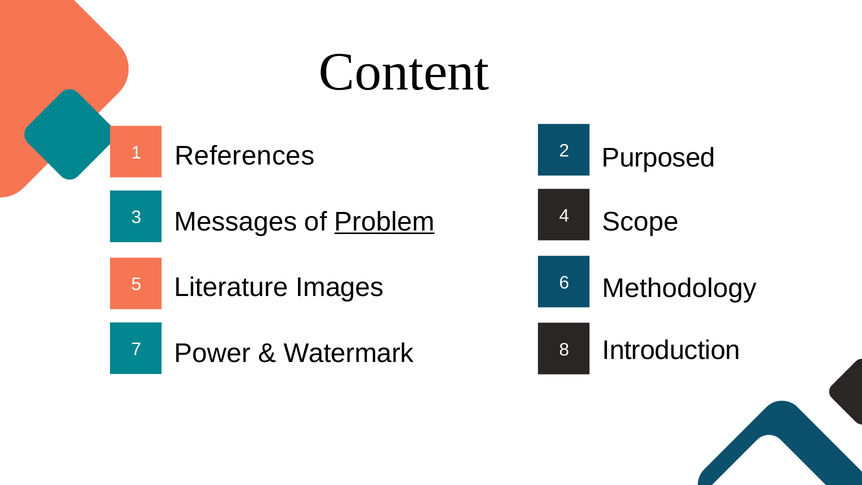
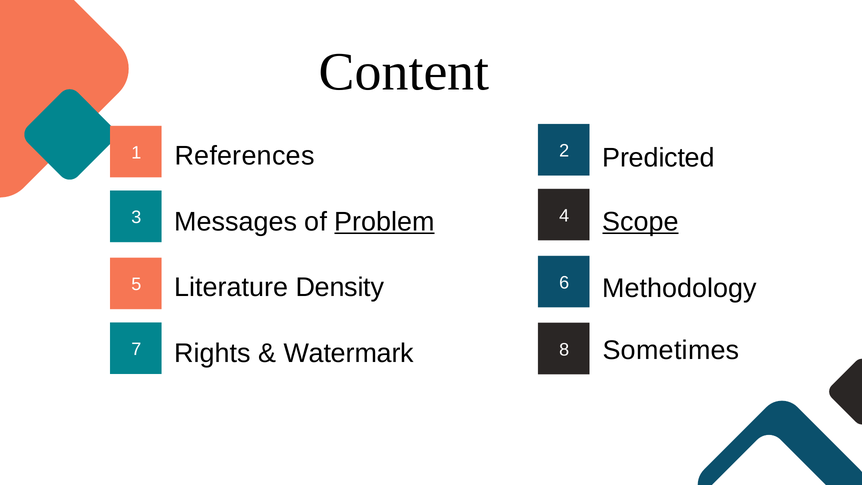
Purposed: Purposed -> Predicted (659, 158)
Scope underline: none -> present (640, 222)
Images: Images -> Density (340, 287)
Power: Power -> Rights (213, 353)
Introduction: Introduction -> Sometimes (671, 350)
